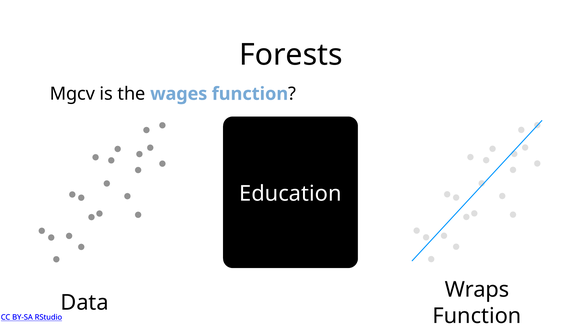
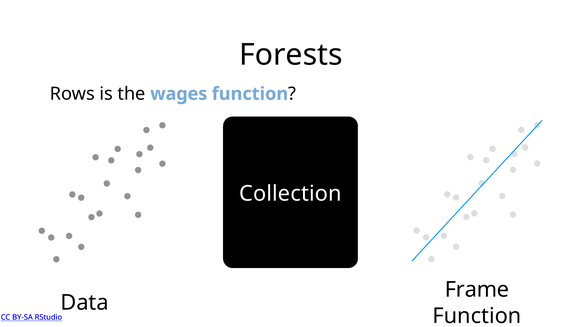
Mgcv: Mgcv -> Rows (72, 94)
Education: Education -> Collection (290, 194)
Wraps: Wraps -> Frame (477, 290)
